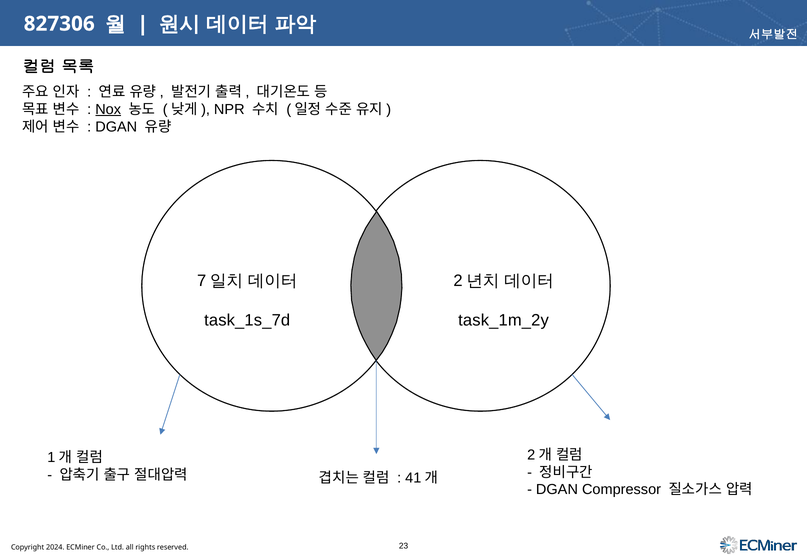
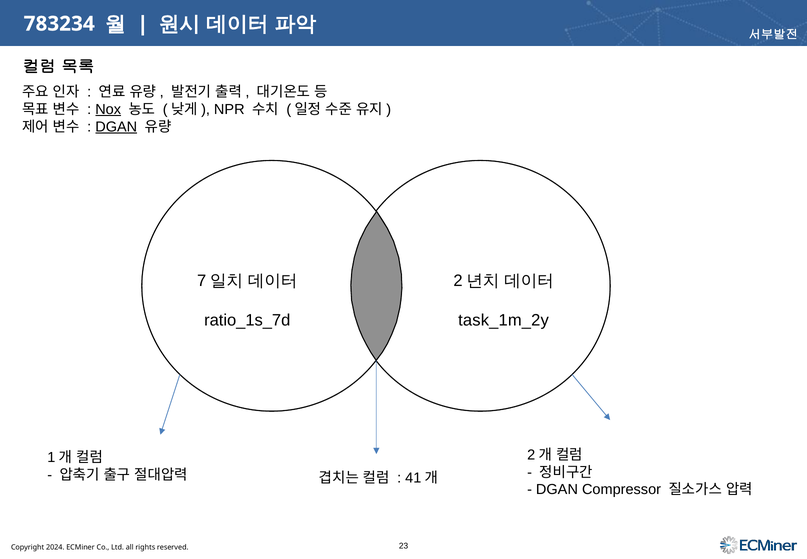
827306: 827306 -> 783234 (59, 24)
DGAN underline: none -> present (116, 127)
task_1s_7d: task_1s_7d -> ratio_1s_7d (247, 320)
